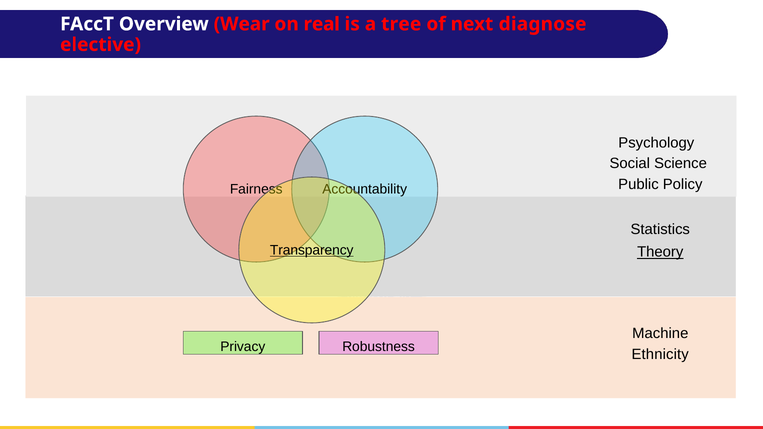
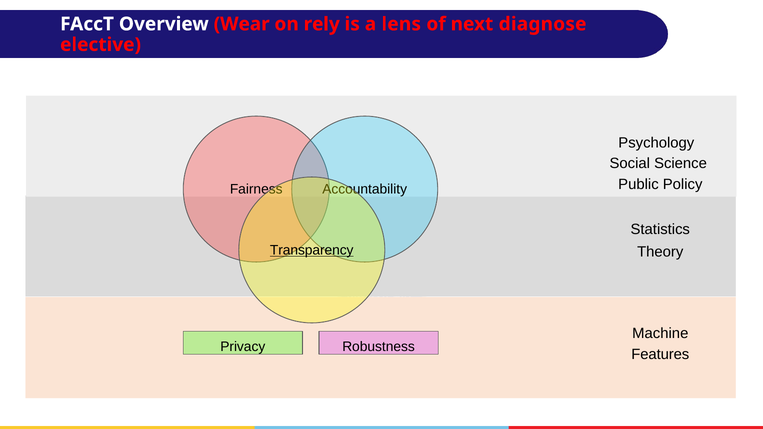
real: real -> rely (322, 24)
tree: tree -> lens (401, 24)
Theory underline: present -> none (660, 252)
Ethnicity: Ethnicity -> Features (660, 354)
